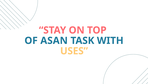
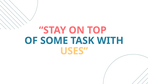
ASAN: ASAN -> SOME (54, 40)
